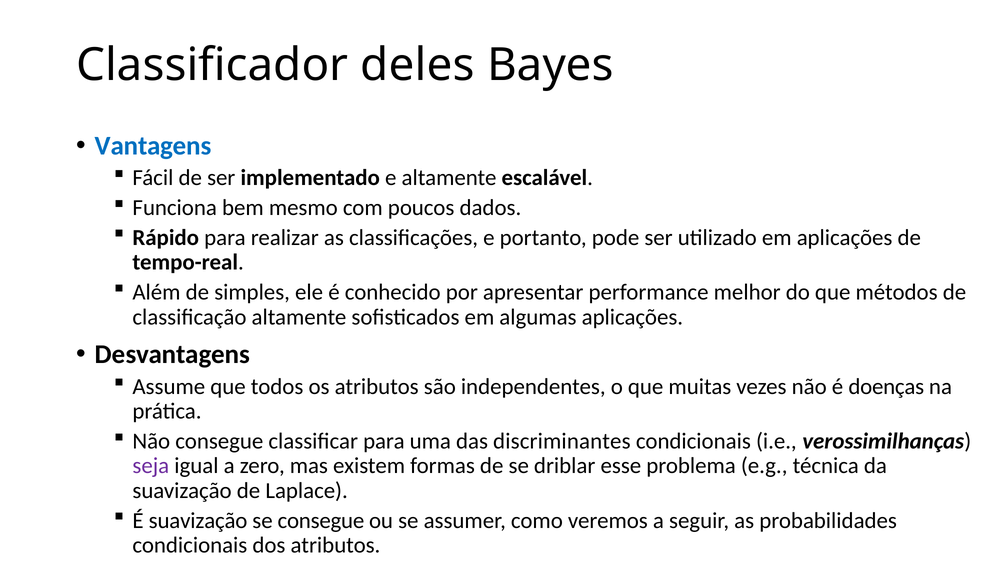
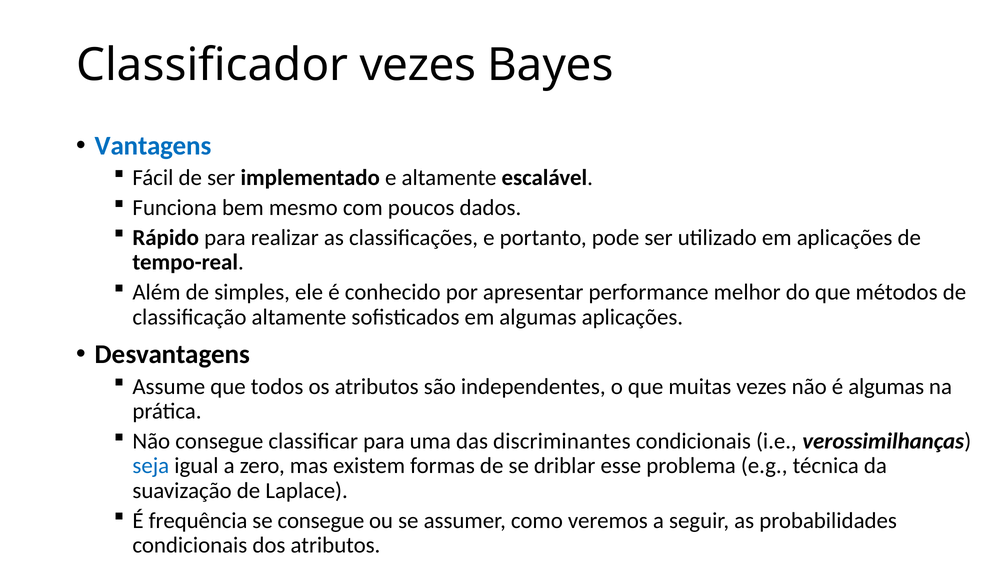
Classificador deles: deles -> vezes (418, 65)
é doenças: doenças -> algumas (886, 387)
seja colour: purple -> blue (151, 466)
É suavização: suavização -> frequência (198, 521)
